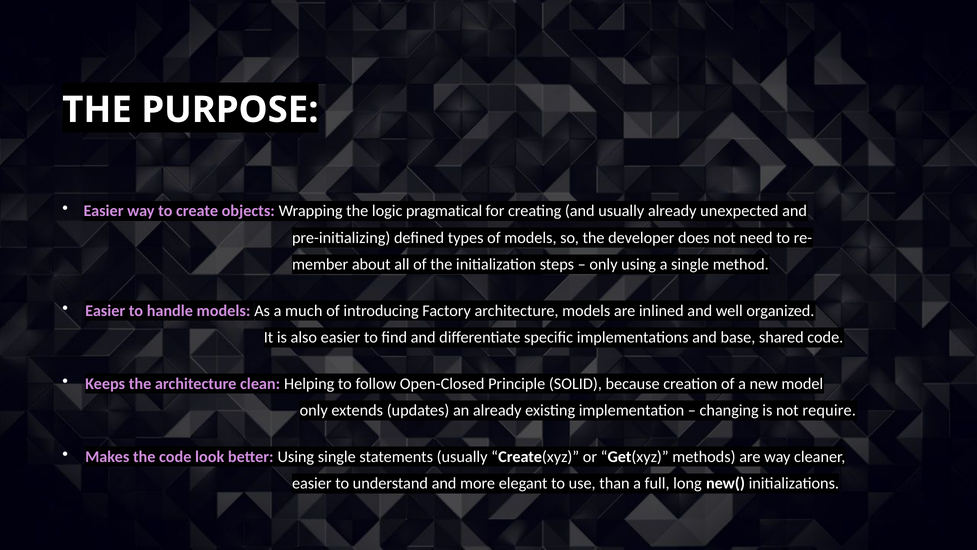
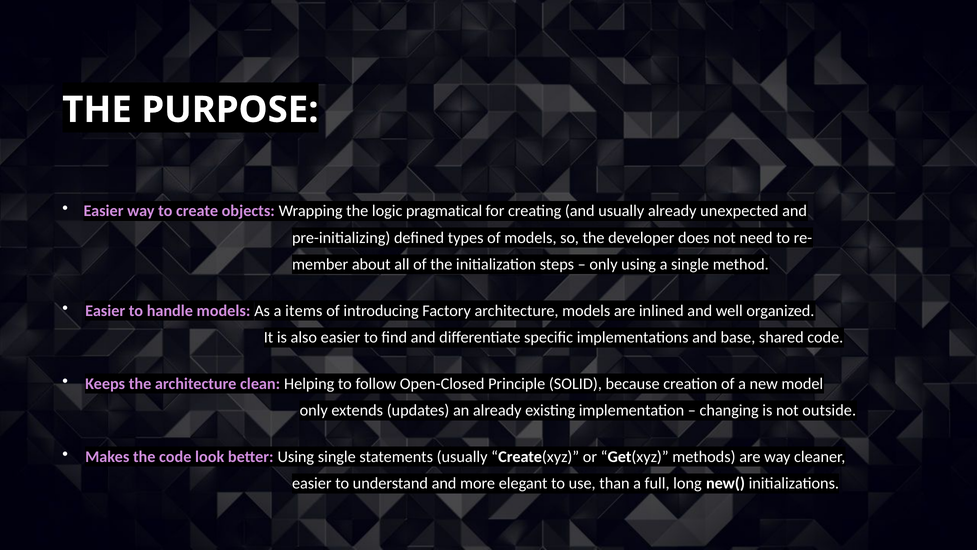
much: much -> items (304, 310)
require: require -> outside (829, 410)
